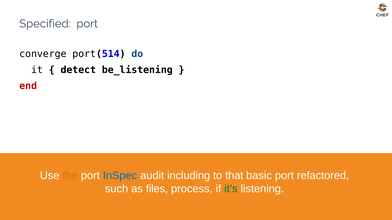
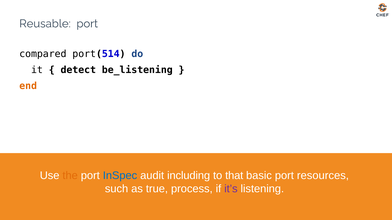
Specified: Specified -> Reusable (45, 24)
converge: converge -> compared (43, 54)
end colour: red -> orange (28, 86)
refactored: refactored -> resources (323, 176)
files: files -> true (157, 189)
it’s colour: green -> purple (231, 189)
